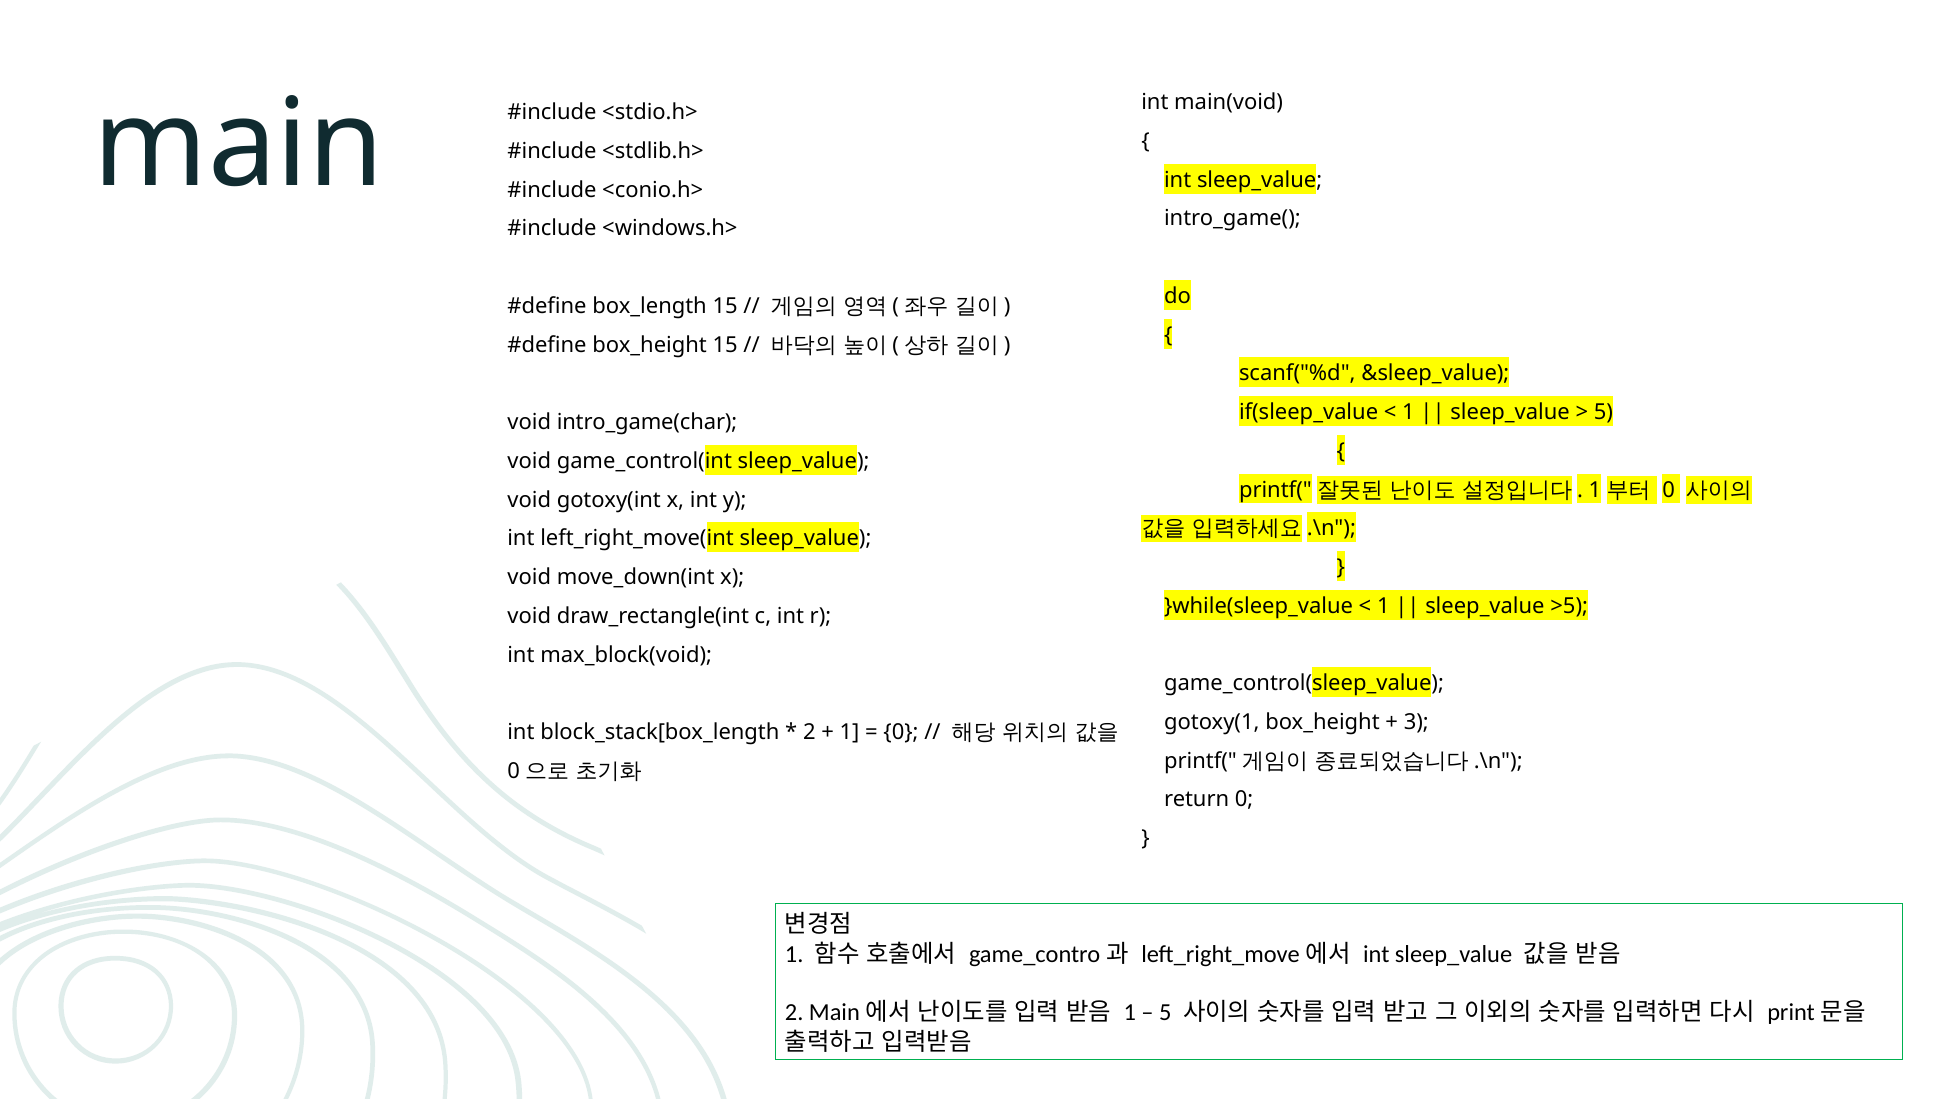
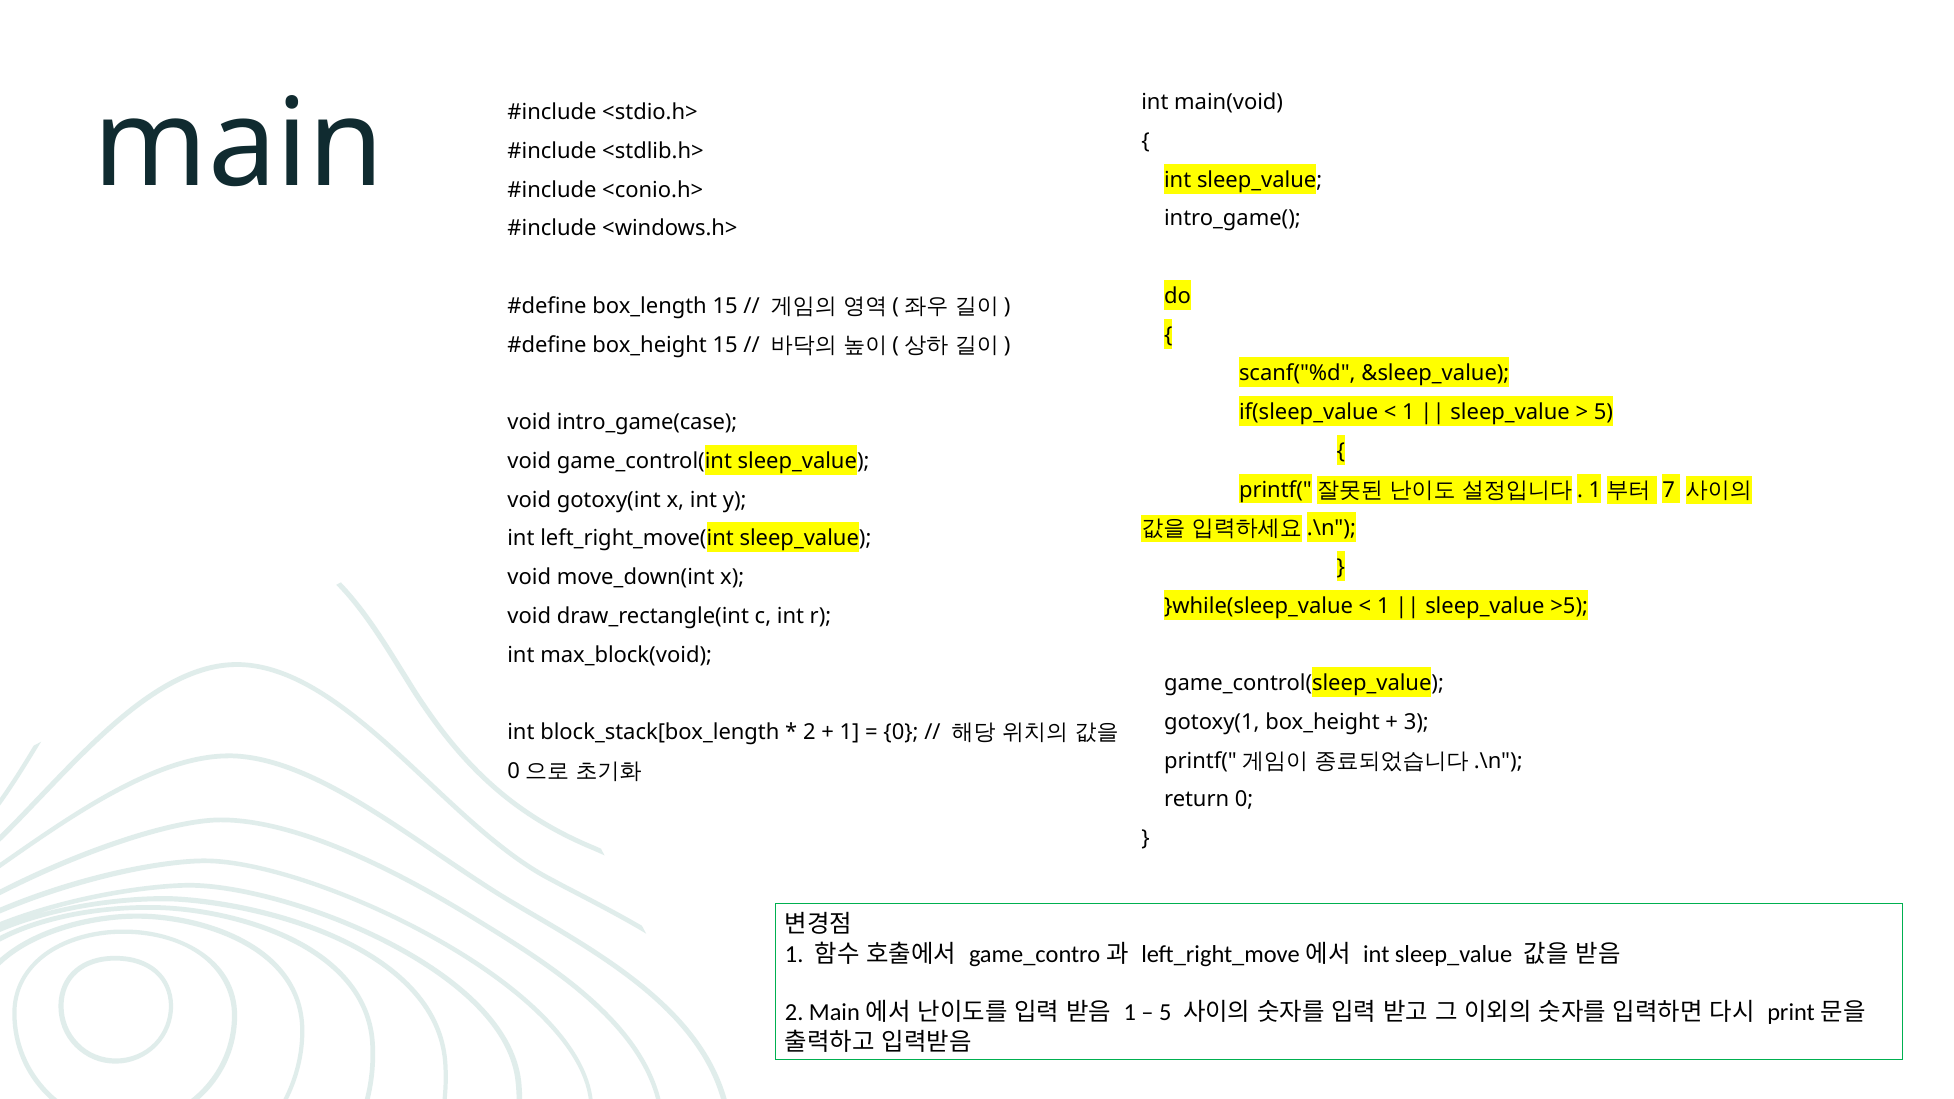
intro_game(char: intro_game(char -> intro_game(case (647, 422)
0: 0 -> 7 (1669, 490)
